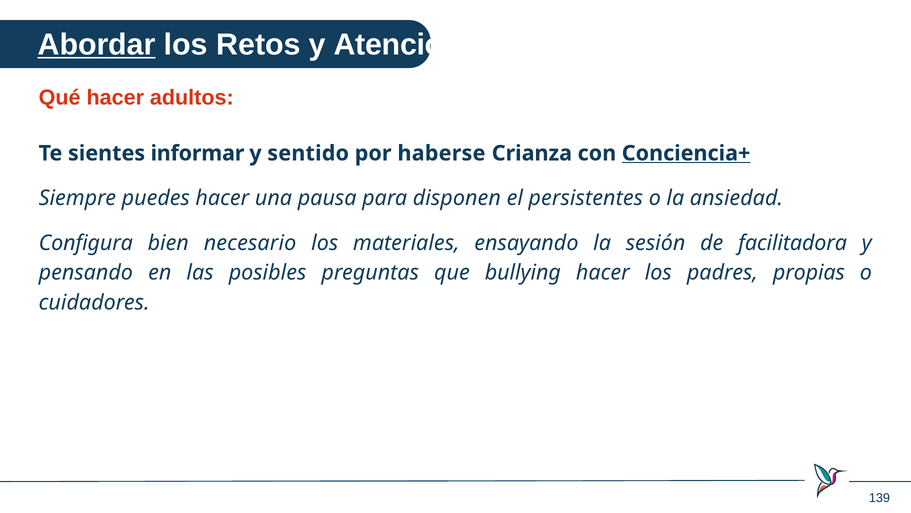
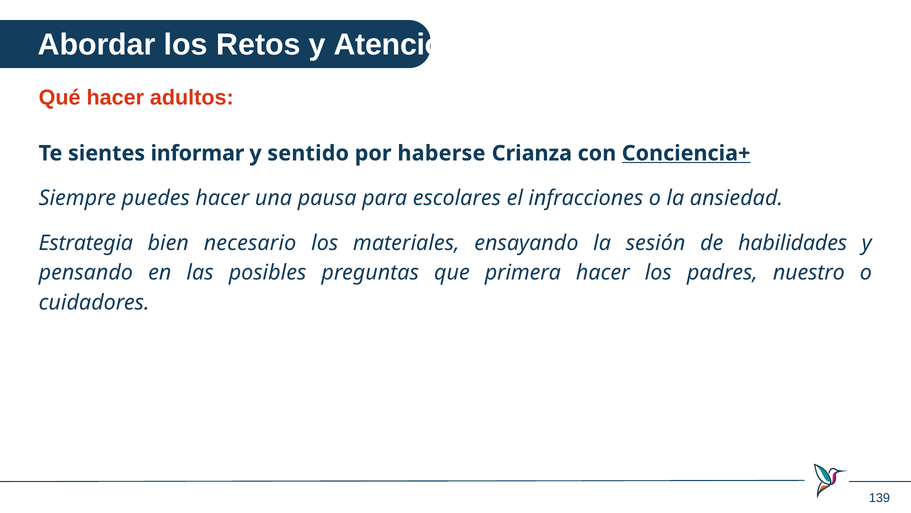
Abordar underline: present -> none (97, 45)
disponen: disponen -> escolares (457, 198)
persistentes: persistentes -> infracciones (586, 198)
Configura: Configura -> Estrategia (86, 243)
facilitadora: facilitadora -> habilidades (793, 243)
bullying: bullying -> primera (523, 272)
propias: propias -> nuestro (809, 272)
